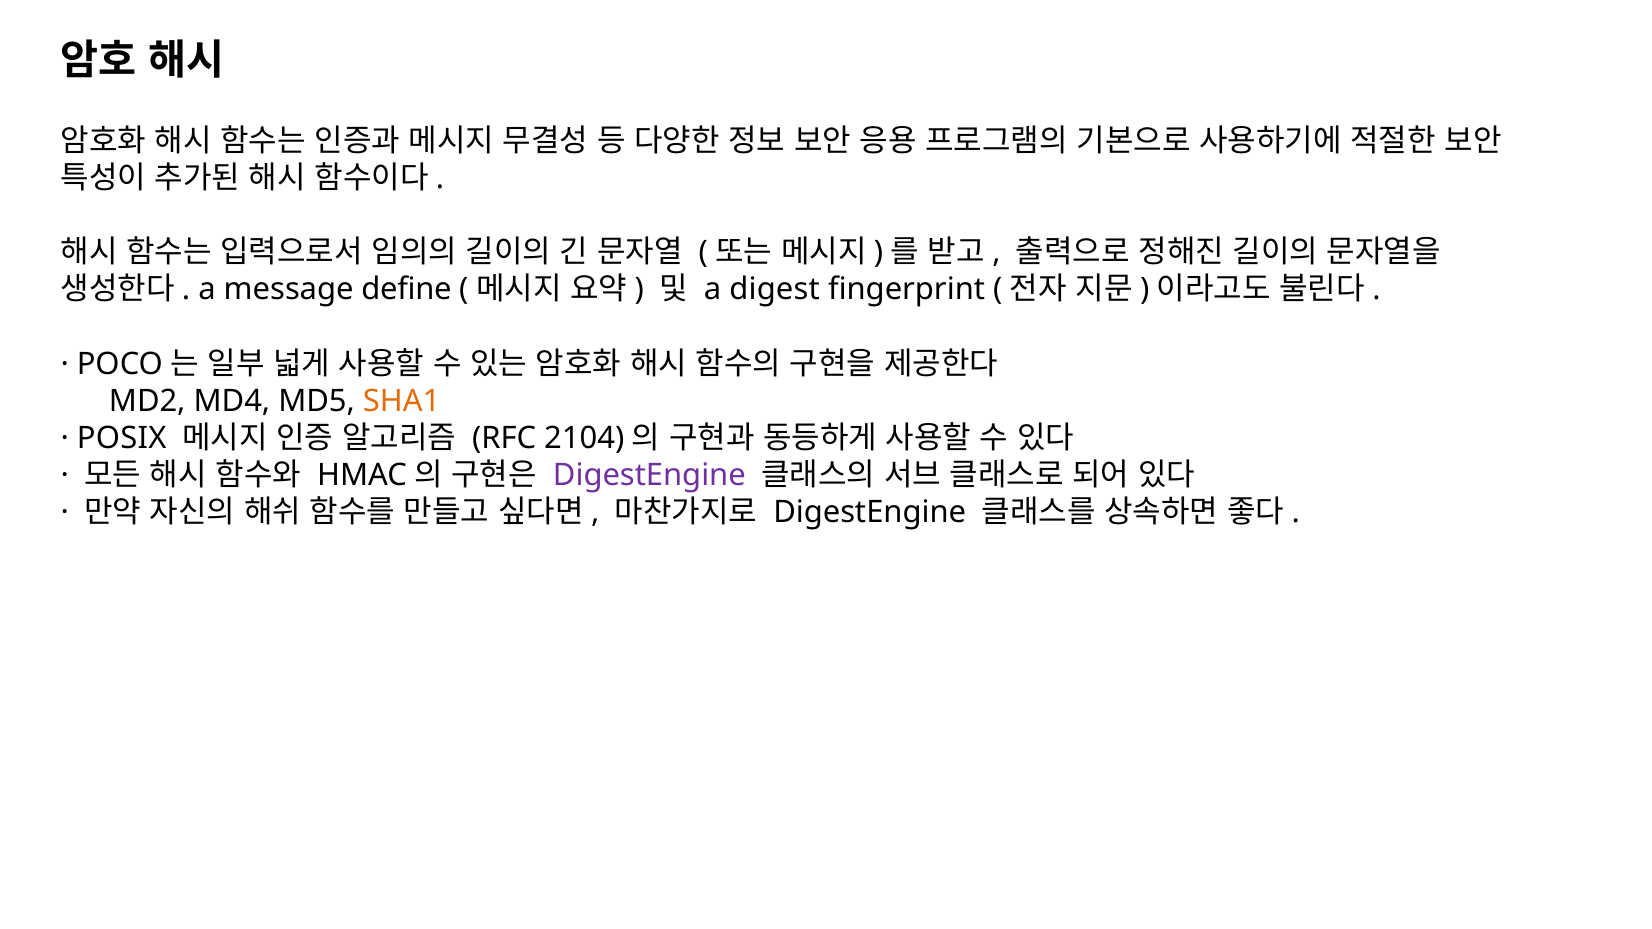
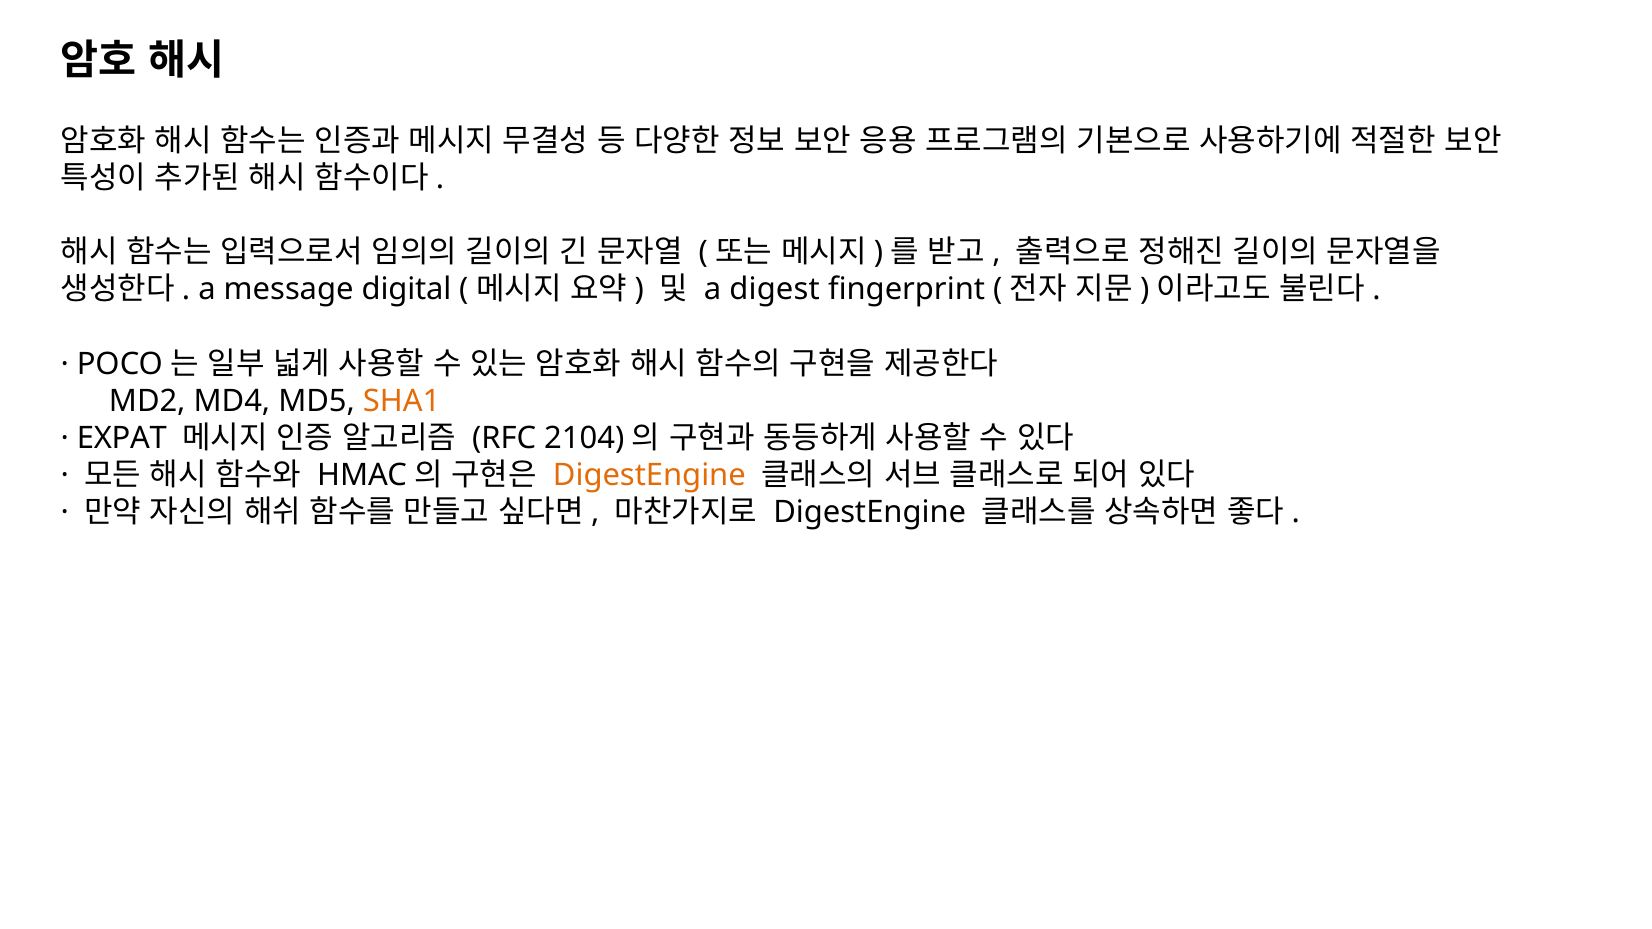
define: define -> digital (407, 290)
POSIX: POSIX -> EXPAT (122, 438)
DigestEngine colour: purple -> orange (649, 475)
